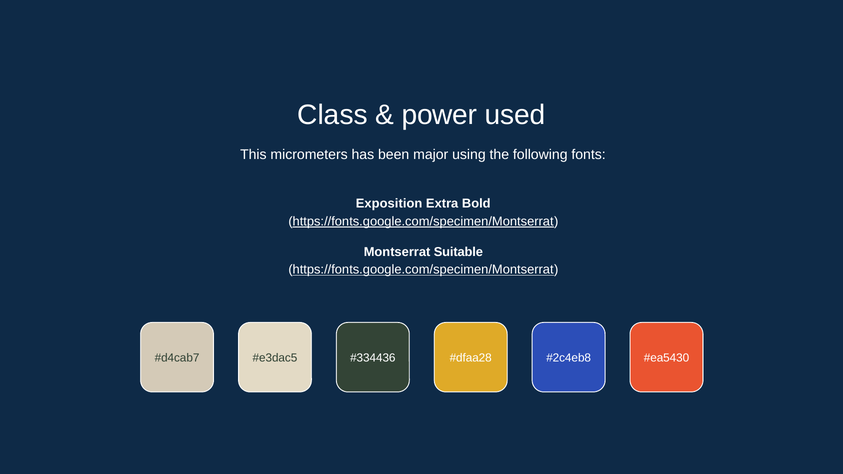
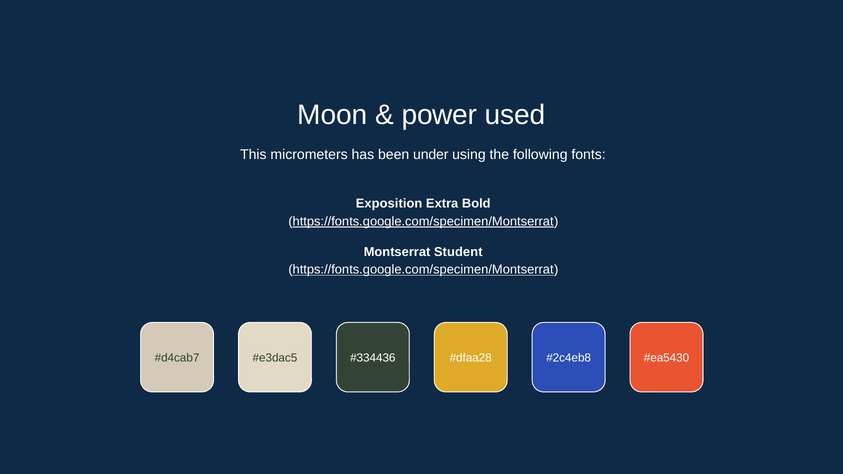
Class: Class -> Moon (332, 115)
major: major -> under (431, 155)
Suitable: Suitable -> Student (458, 252)
